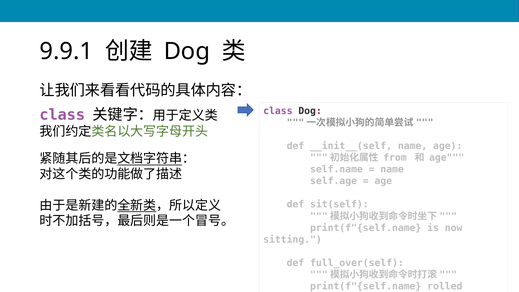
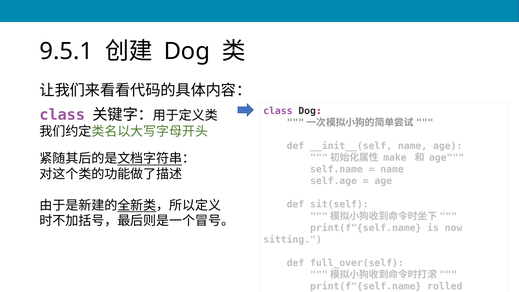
9.9.1: 9.9.1 -> 9.5.1 (66, 51)
from: from -> make (395, 158)
